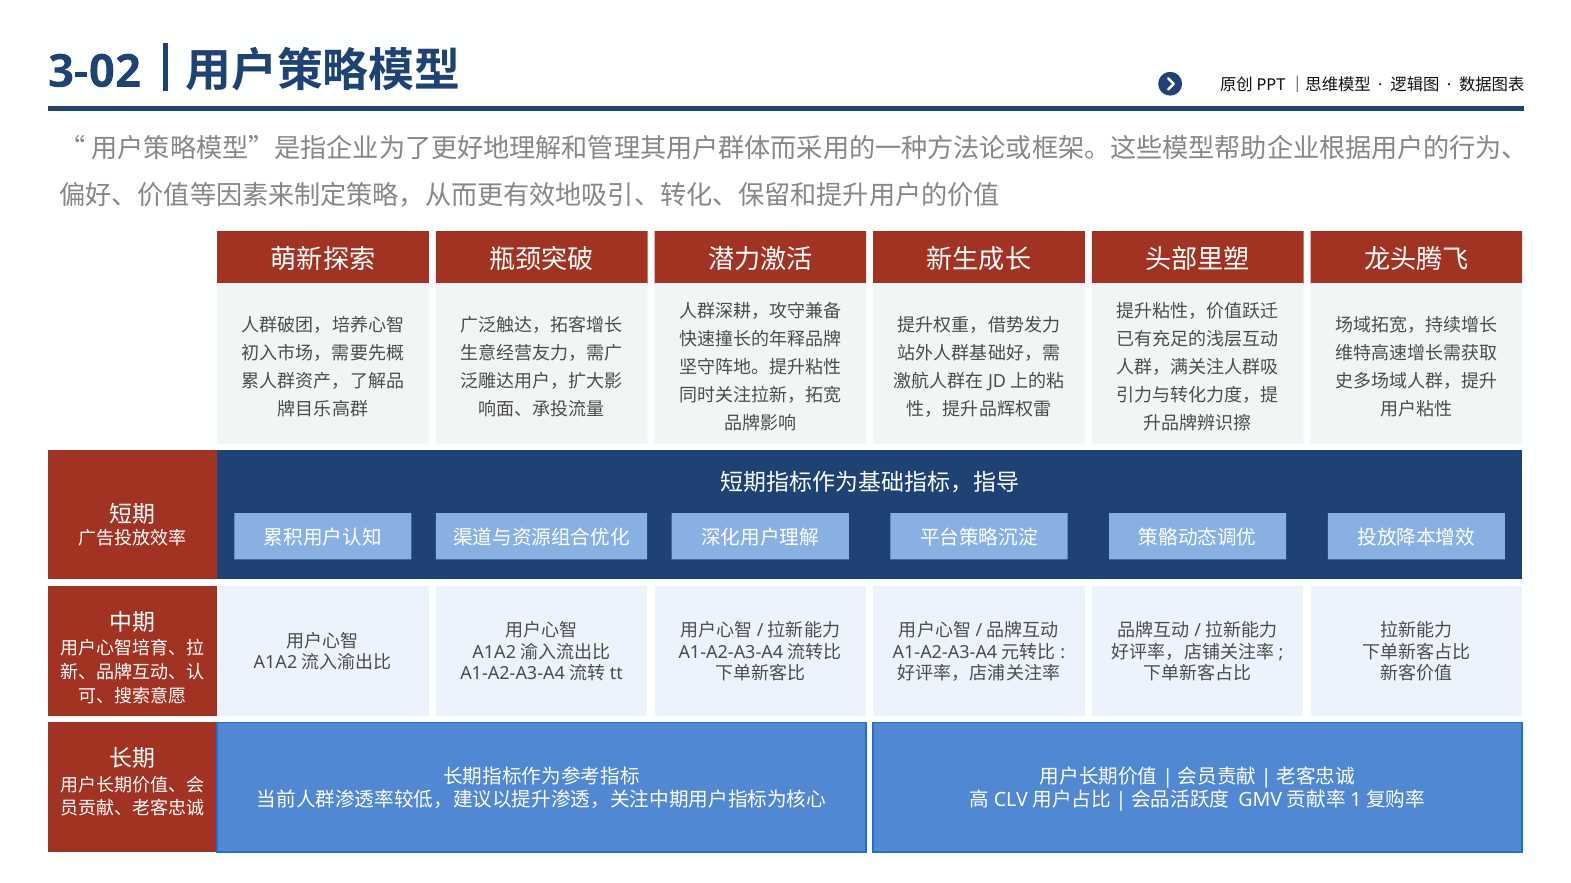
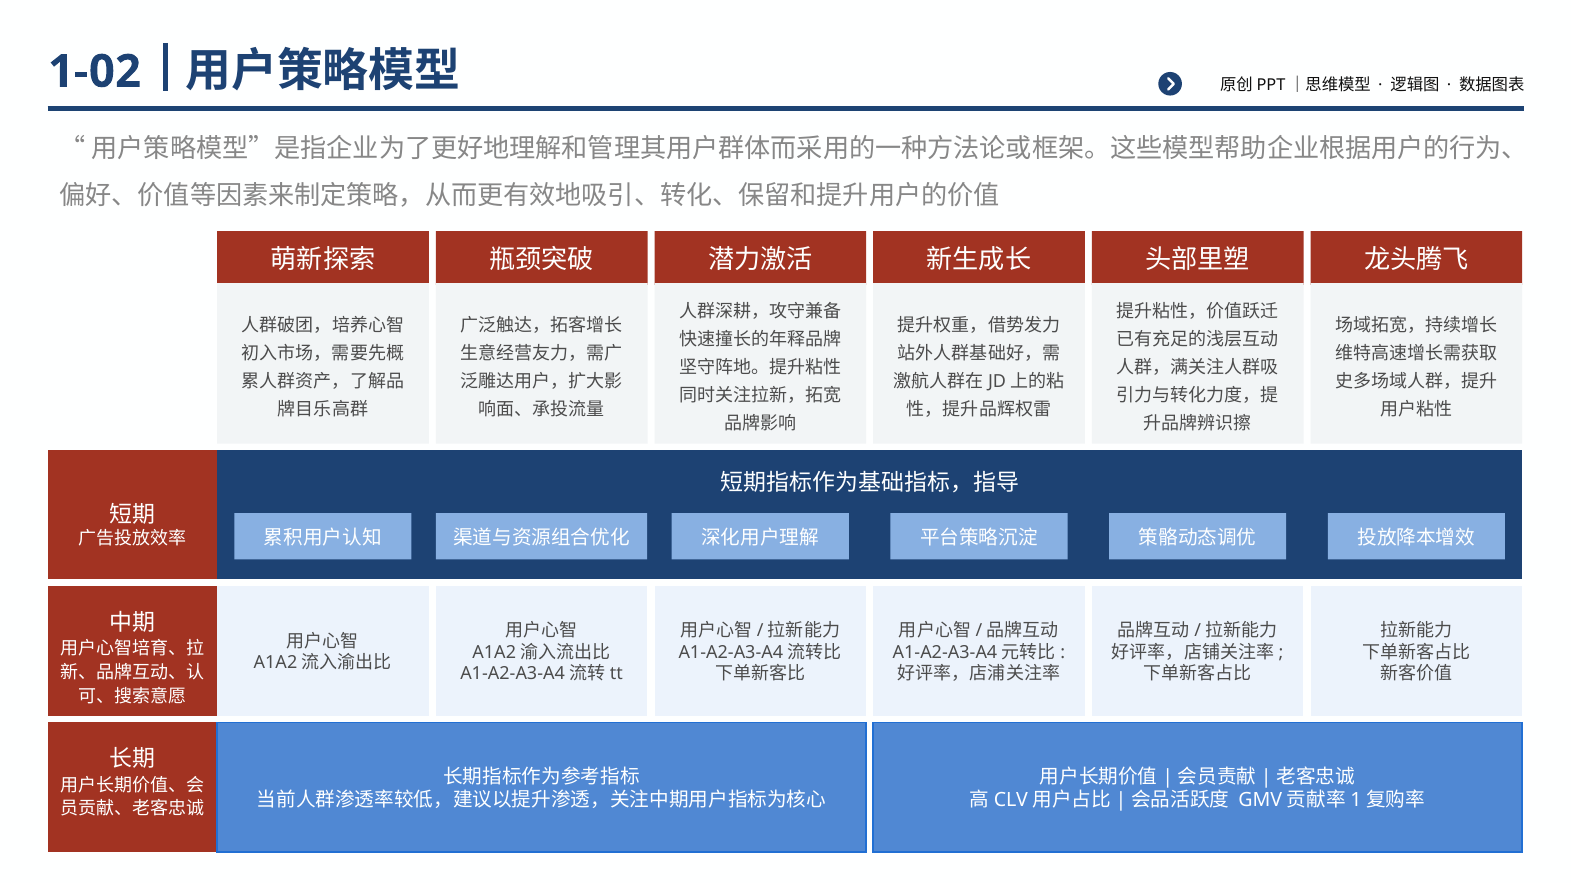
3-02: 3-02 -> 1-02 (95, 72)
